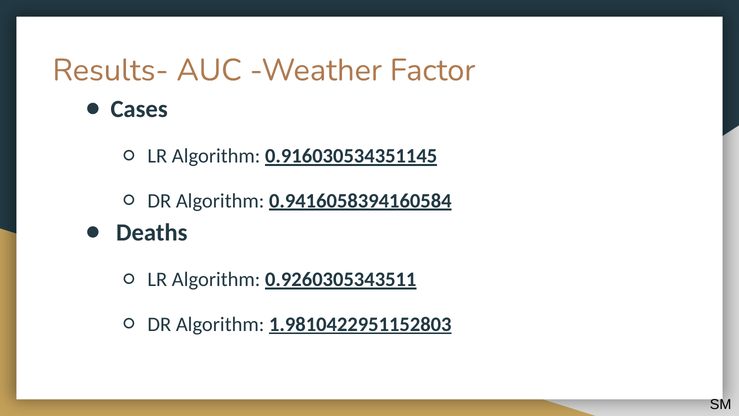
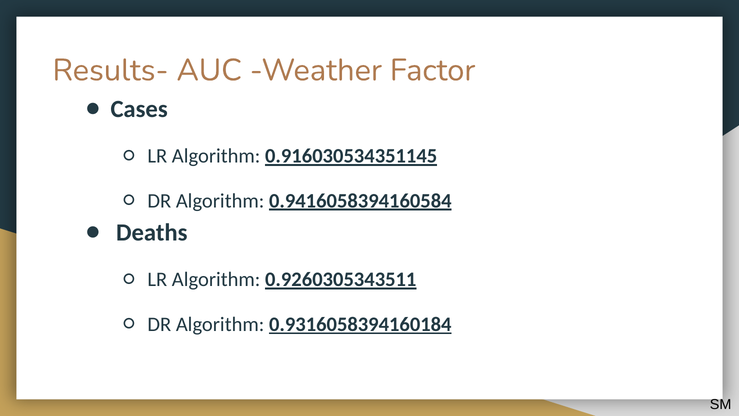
1.9810422951152803: 1.9810422951152803 -> 0.9316058394160184 (360, 324)
